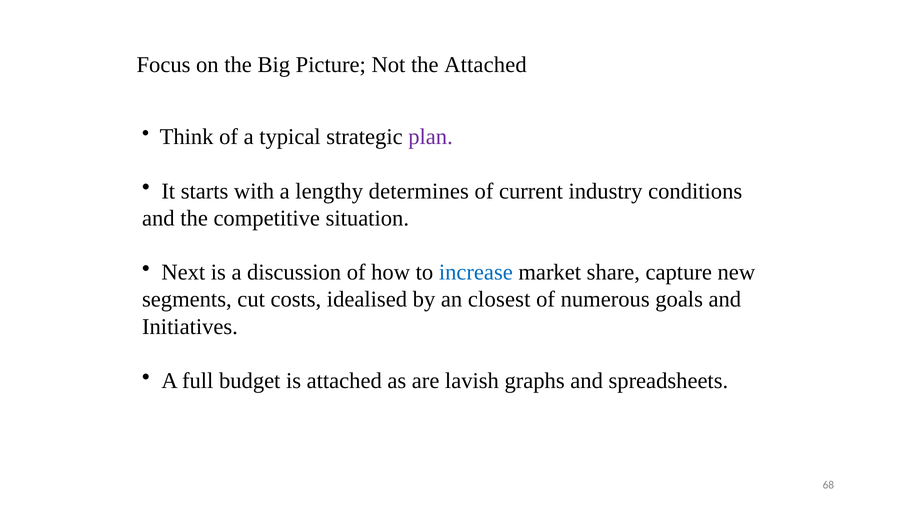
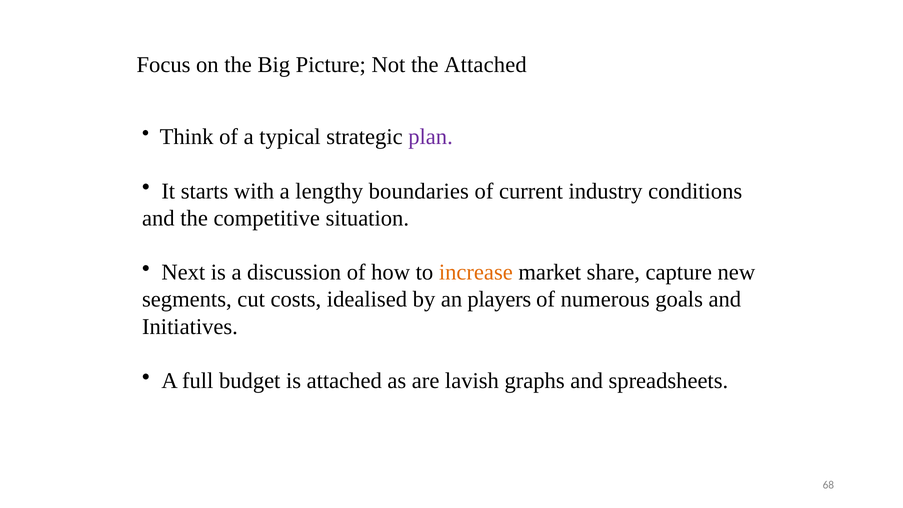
determines: determines -> boundaries (419, 191)
increase colour: blue -> orange (476, 272)
closest: closest -> players (499, 299)
